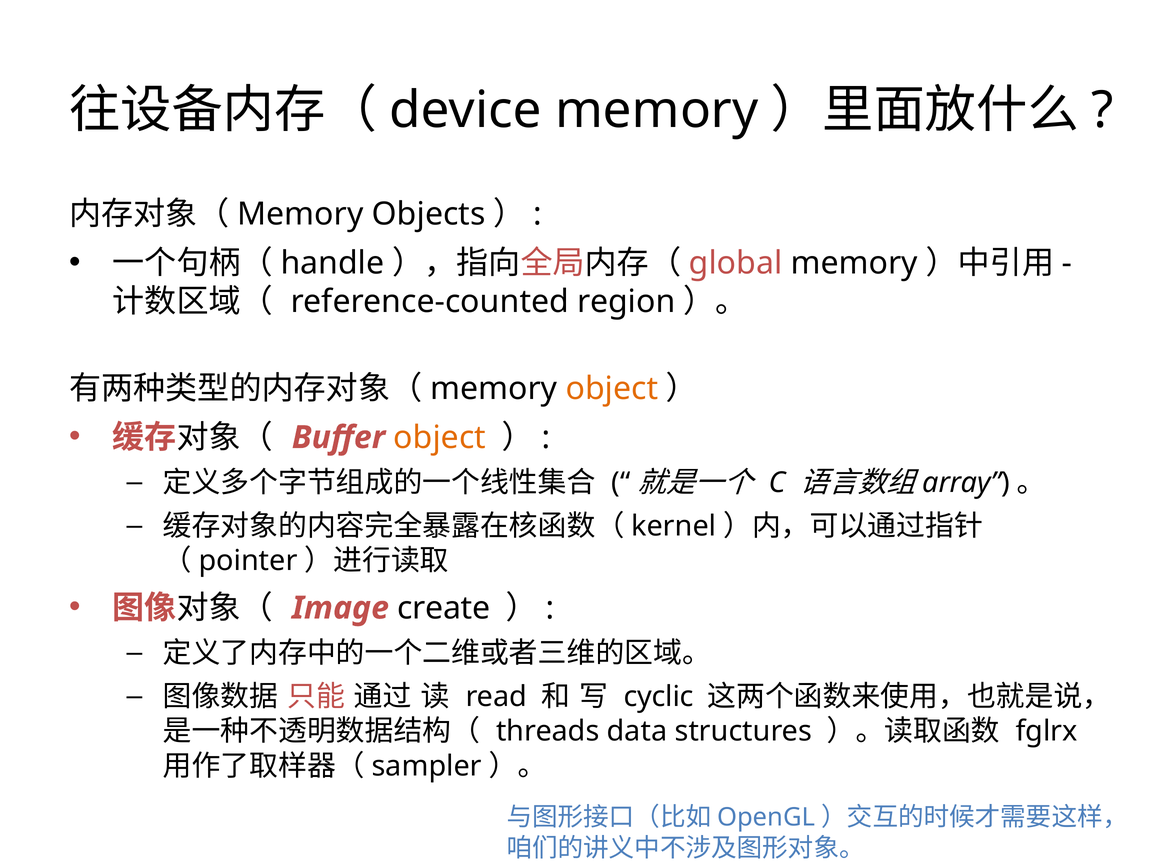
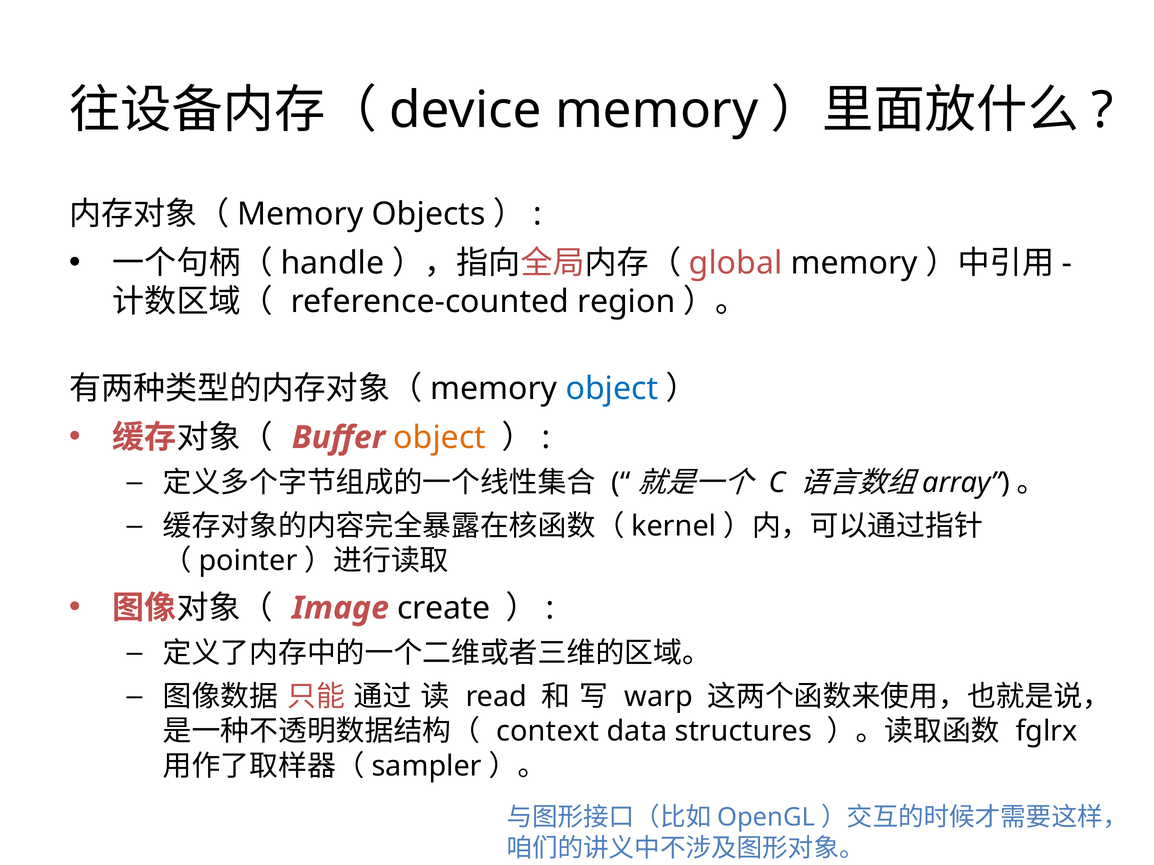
object colour: orange -> blue (612, 389)
cyclic: cyclic -> warp (659, 697)
threads: threads -> context (548, 732)
